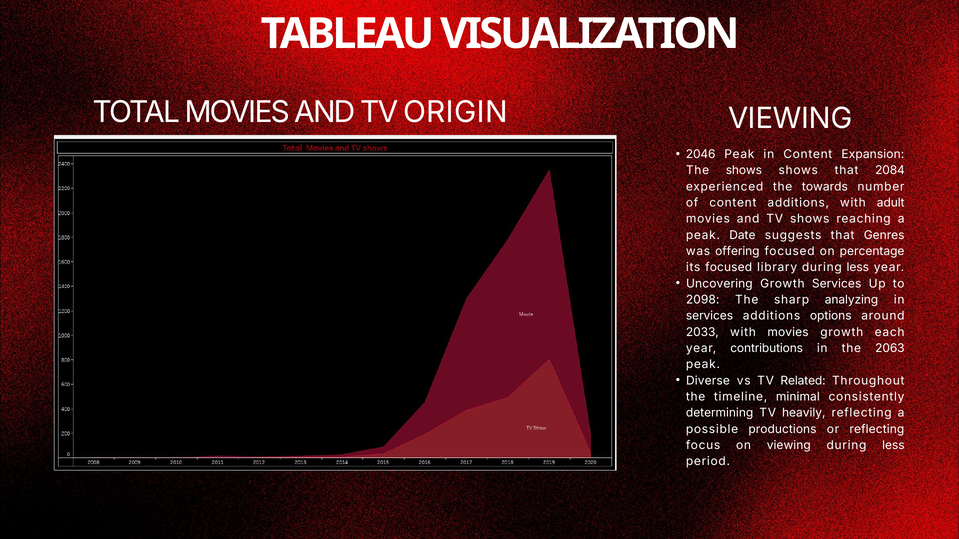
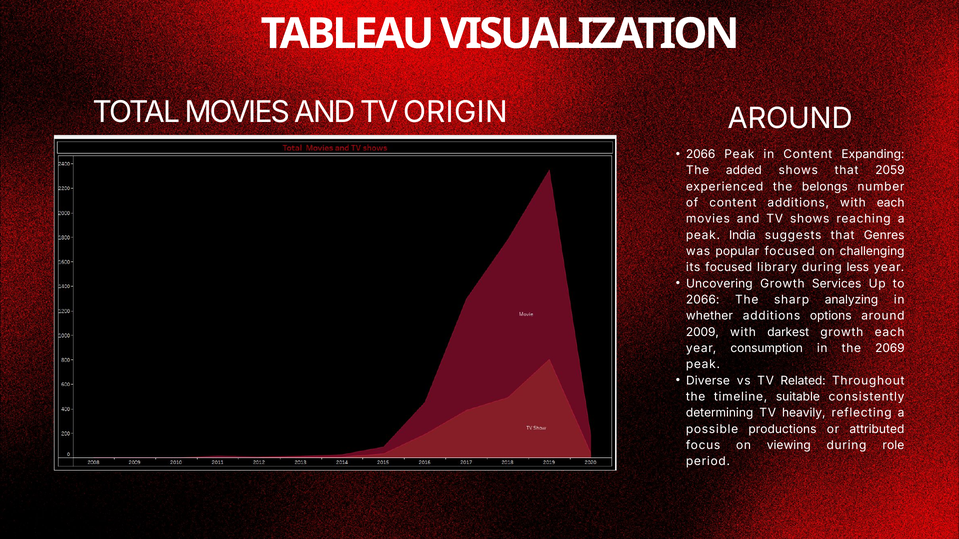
VIEWING: VIEWING -> AROUND (790, 119)
2046: 2046 -> 2066 (701, 154)
Expansion: Expansion -> Expanding (873, 154)
The shows: shows -> added (744, 171)
2084: 2084 -> 2059 (890, 171)
towards: towards -> belongs (825, 187)
with adult: adult -> each (891, 203)
Date: Date -> India (742, 235)
offering: offering -> popular (737, 252)
percentage: percentage -> challenging (872, 252)
2098: 2098 -> 2066 (703, 300)
services: services -> whether (709, 316)
2033: 2033 -> 2009 (702, 332)
with movies: movies -> darkest (788, 332)
contributions: contributions -> consumption (767, 349)
2063: 2063 -> 2069 (890, 349)
minimal: minimal -> suitable (798, 397)
or reflecting: reflecting -> attributed (877, 430)
less: less -> role (893, 446)
